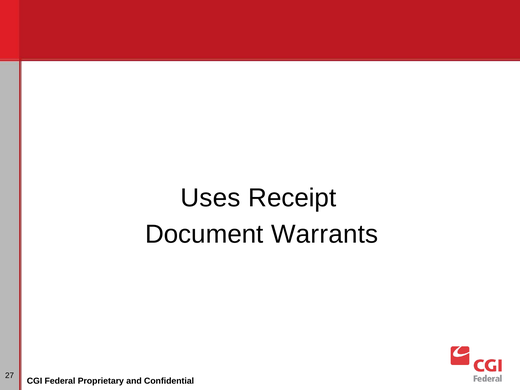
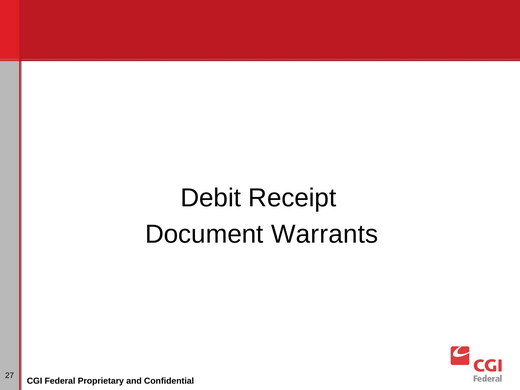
Uses: Uses -> Debit (211, 198)
